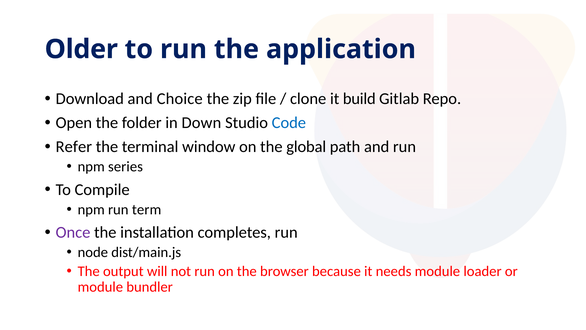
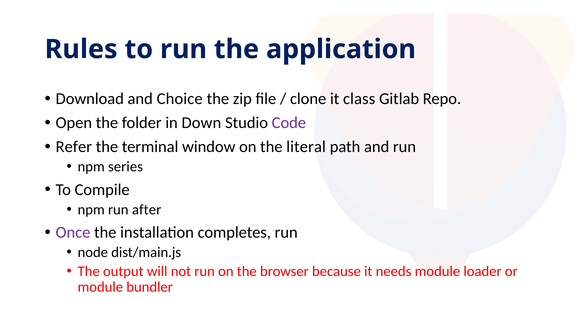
Older: Older -> Rules (81, 49)
build: build -> class (359, 99)
Code colour: blue -> purple (289, 123)
global: global -> literal (306, 147)
term: term -> after (147, 209)
